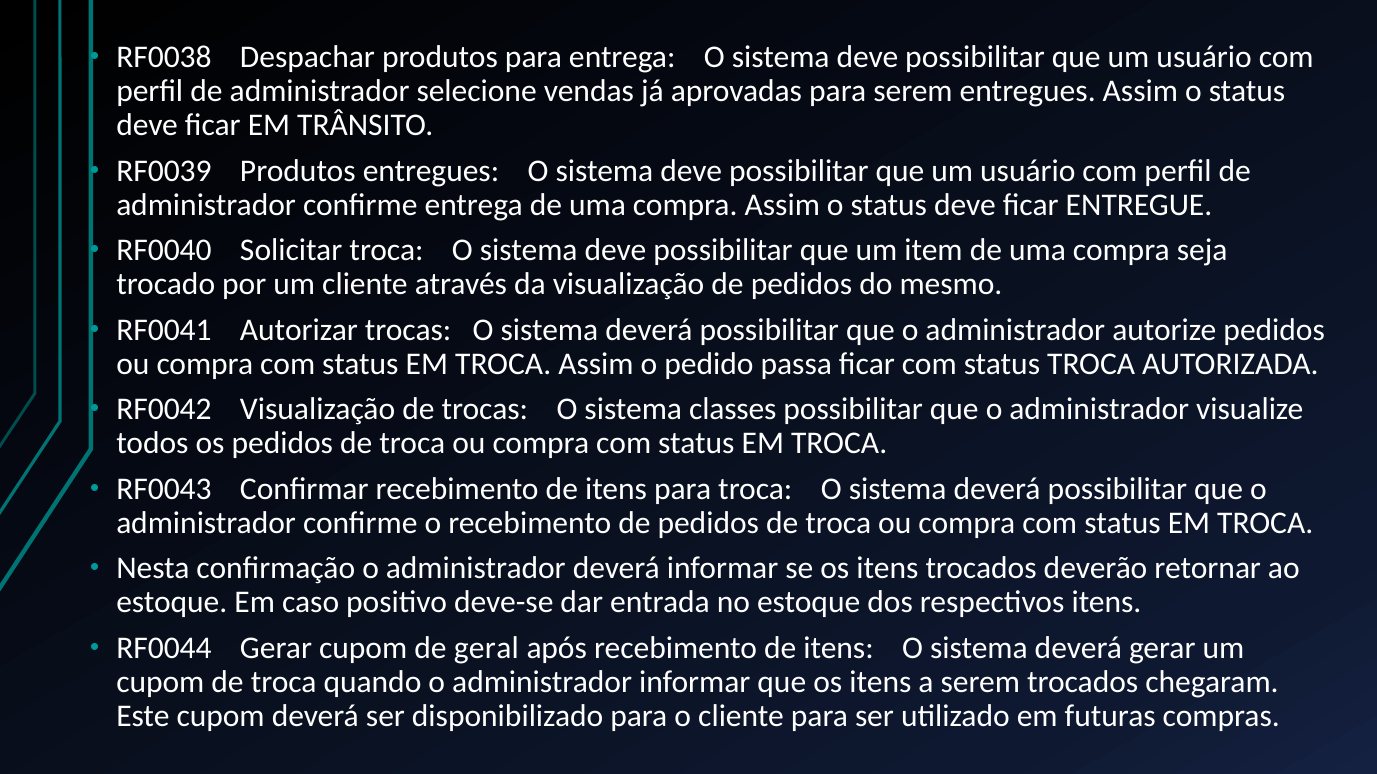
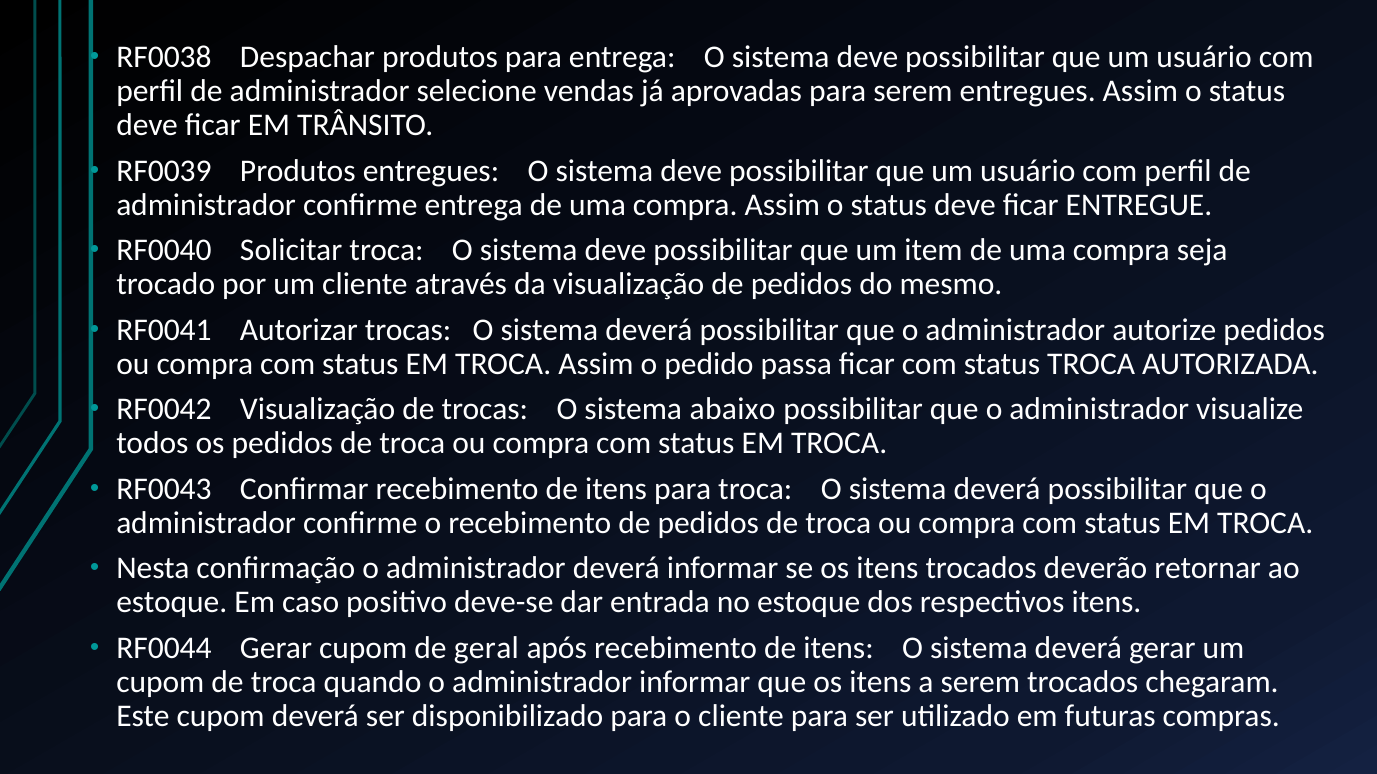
classes: classes -> abaixo (733, 410)
